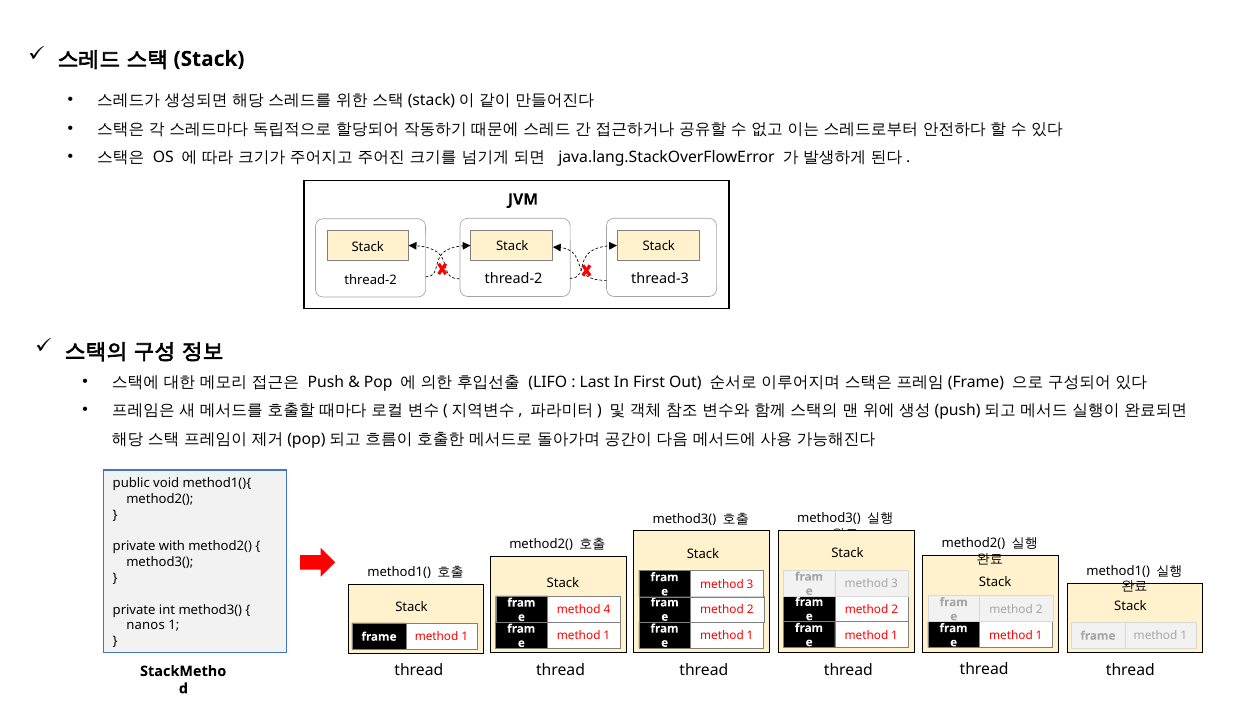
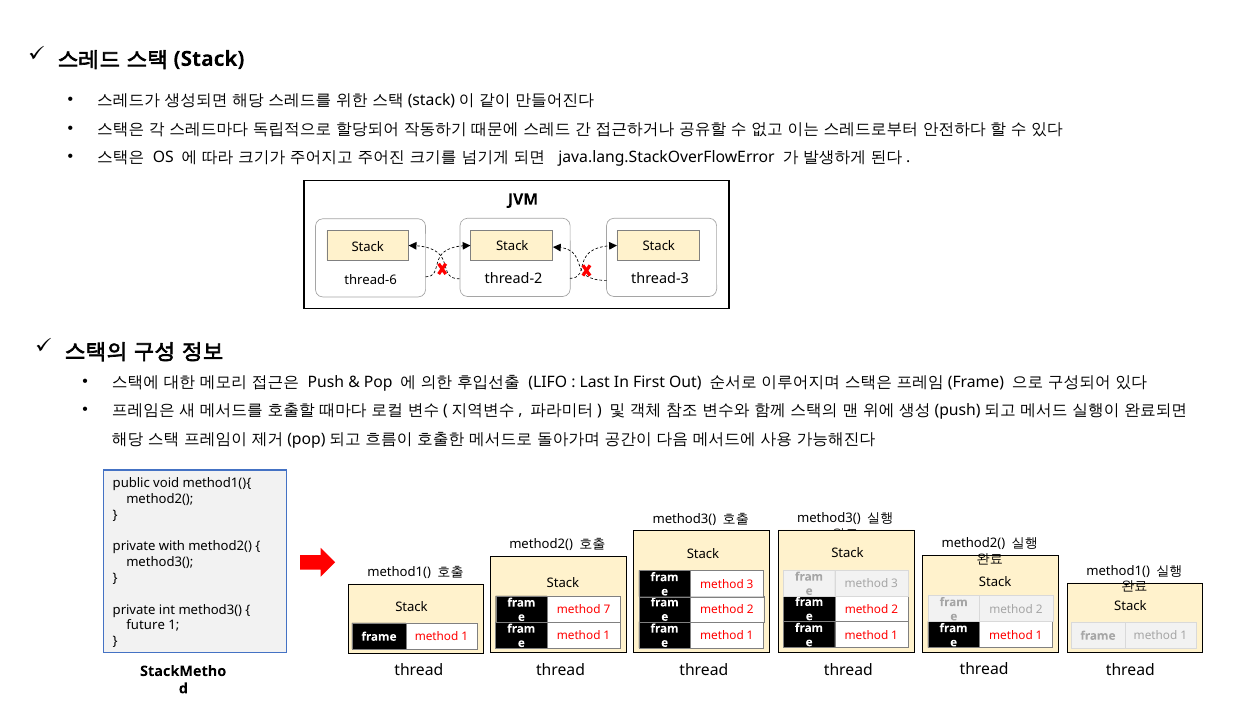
thread-2: thread-2 -> thread-6 (371, 280)
4: 4 -> 7 (607, 610)
nanos: nanos -> future (146, 625)
